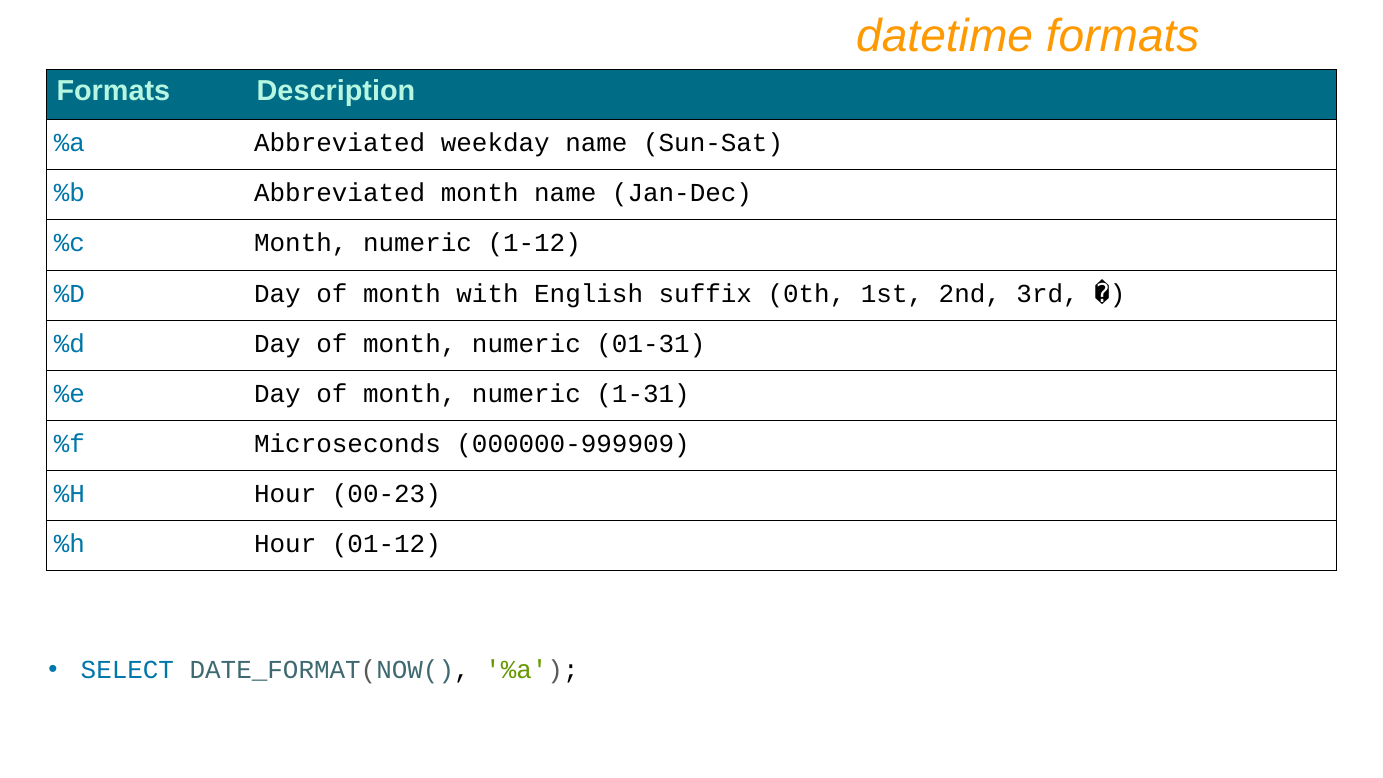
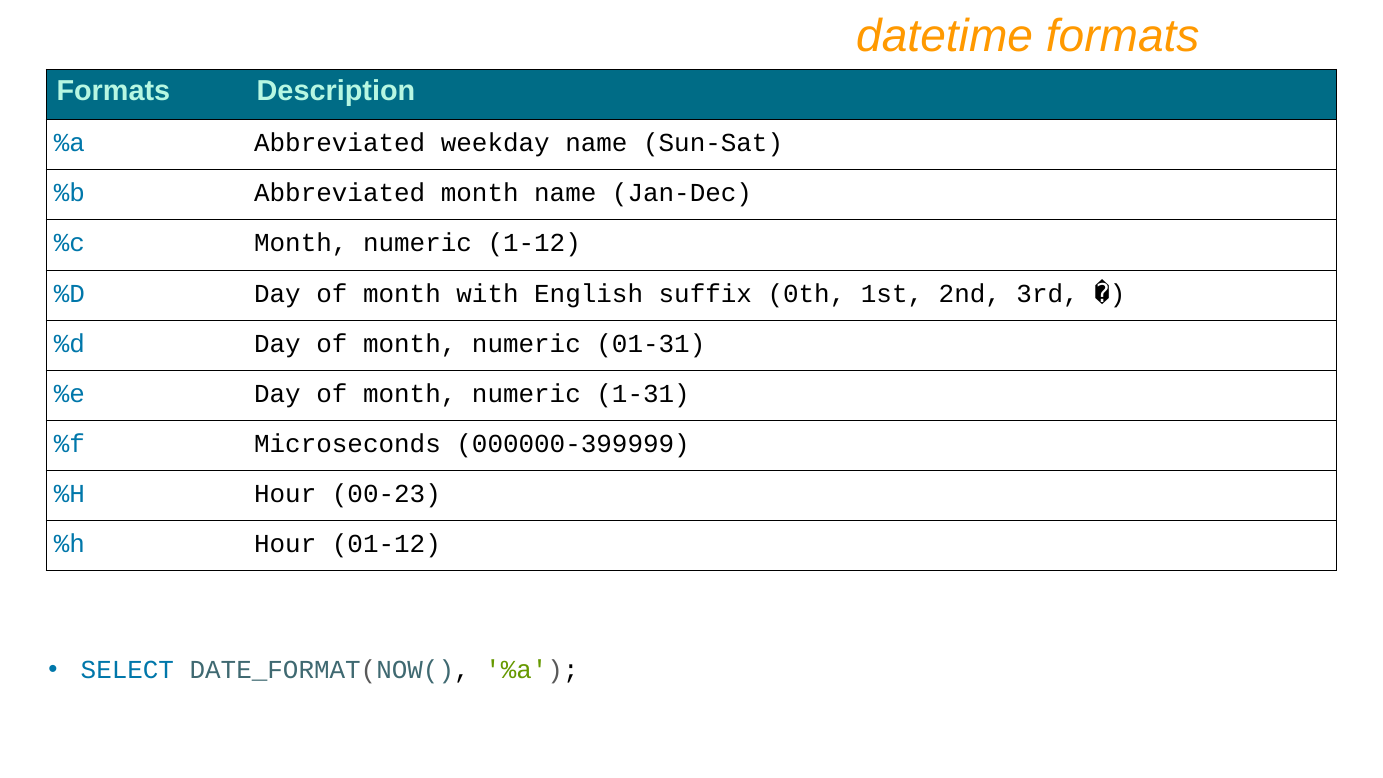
000000-999909: 000000-999909 -> 000000-399999 (573, 444)
